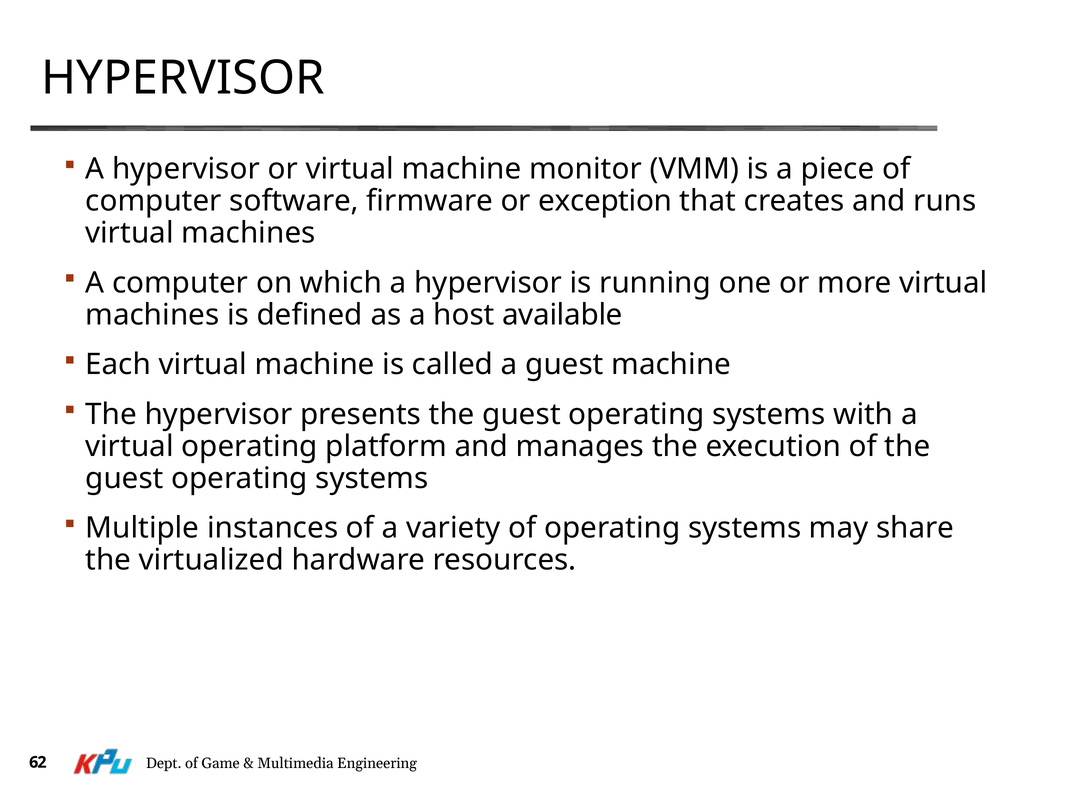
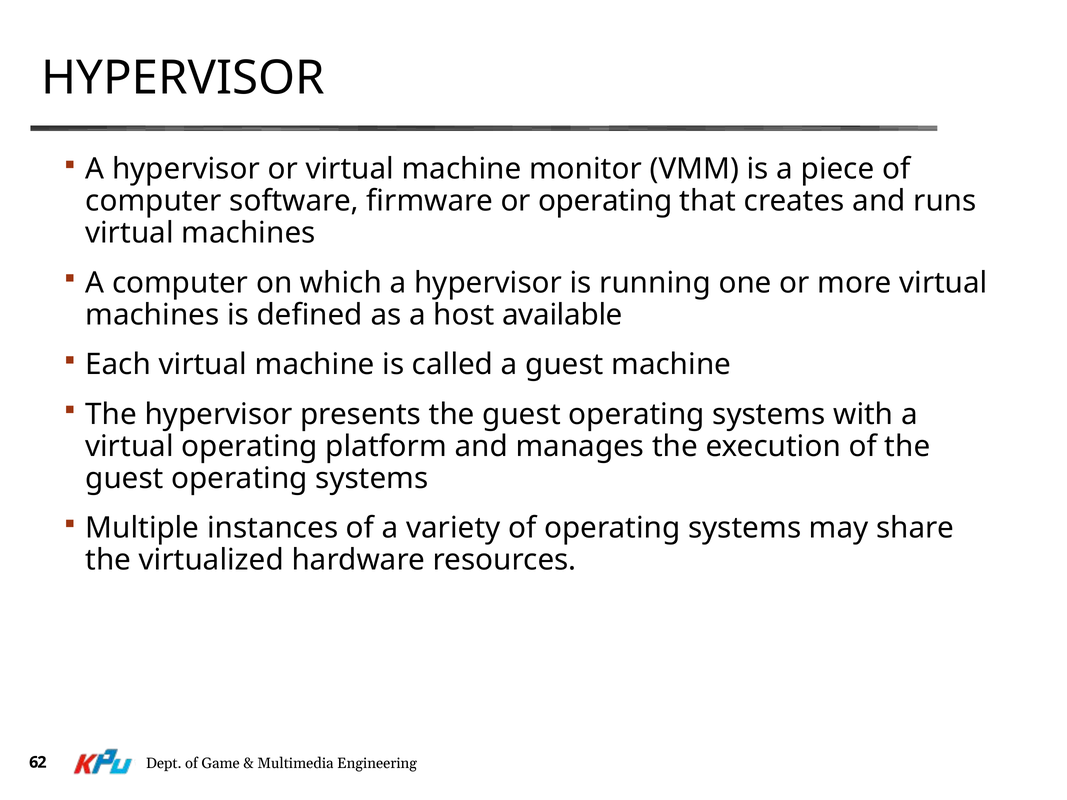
or exception: exception -> operating (605, 201)
